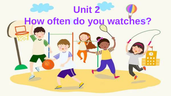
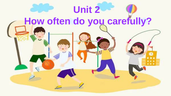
watches: watches -> carefully (130, 21)
